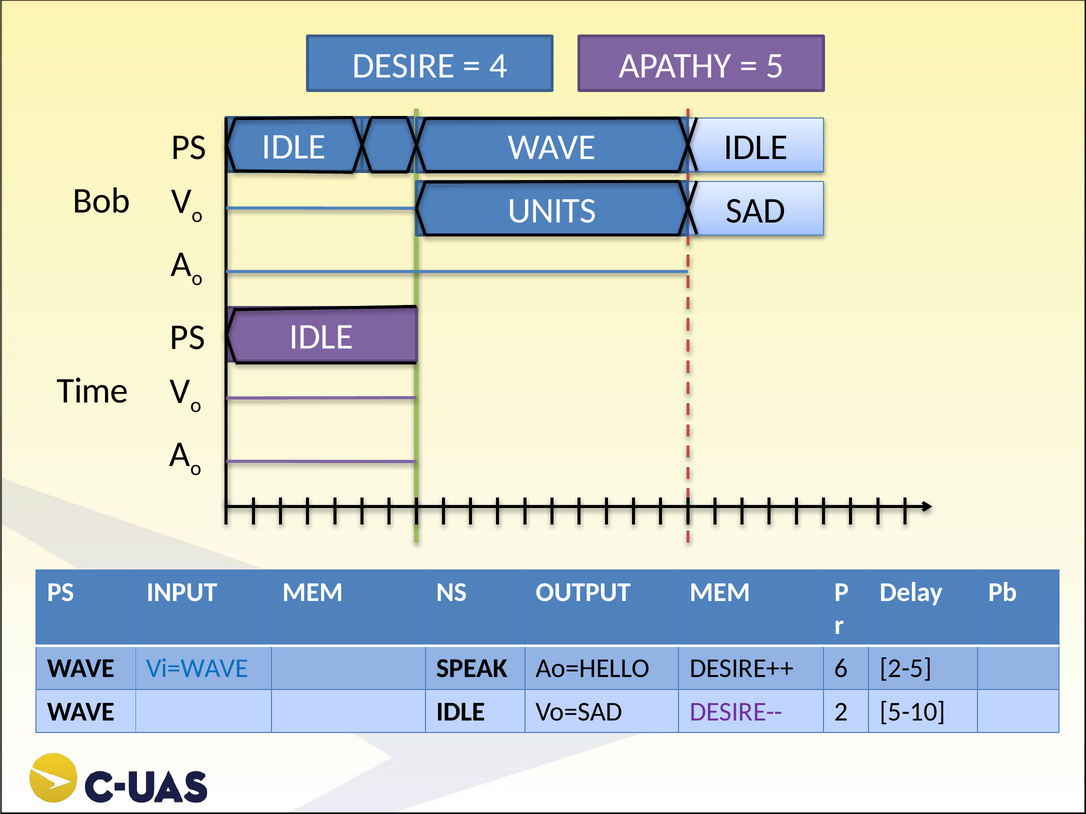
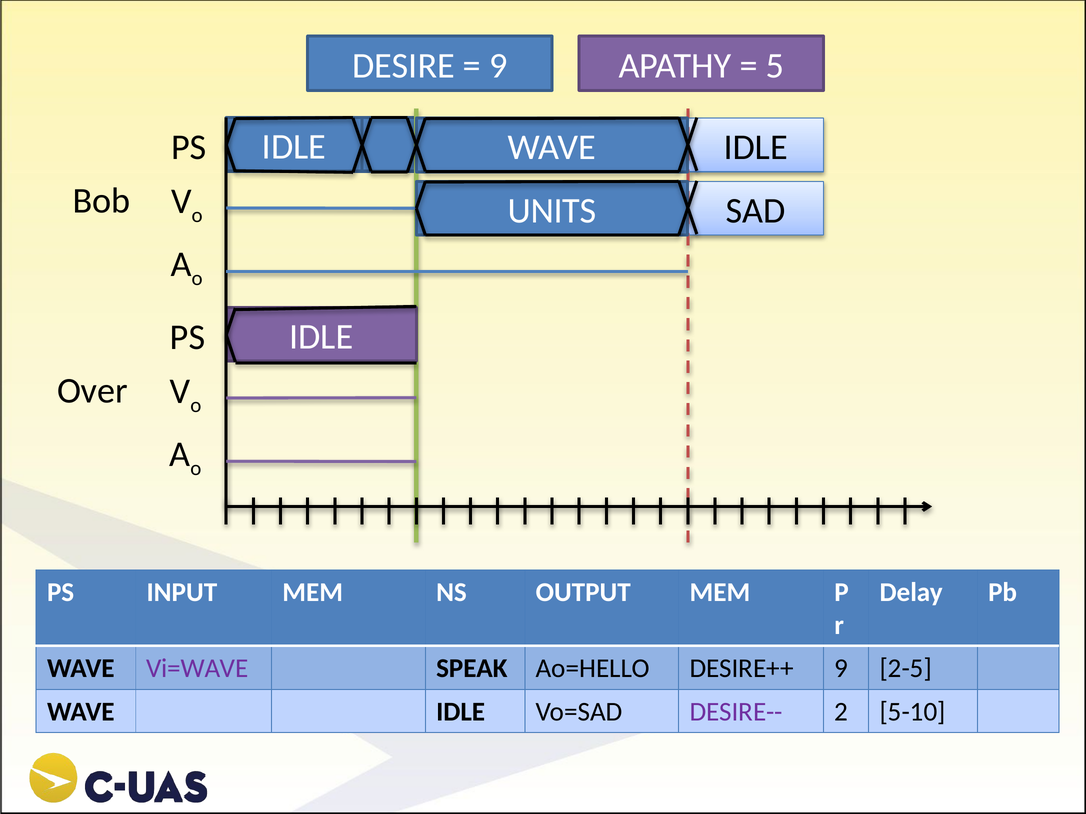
4: 4 -> 9 (498, 66)
Time: Time -> Over (92, 391)
Vi=WAVE colour: blue -> purple (197, 669)
DESIRE++ 6: 6 -> 9 (841, 669)
